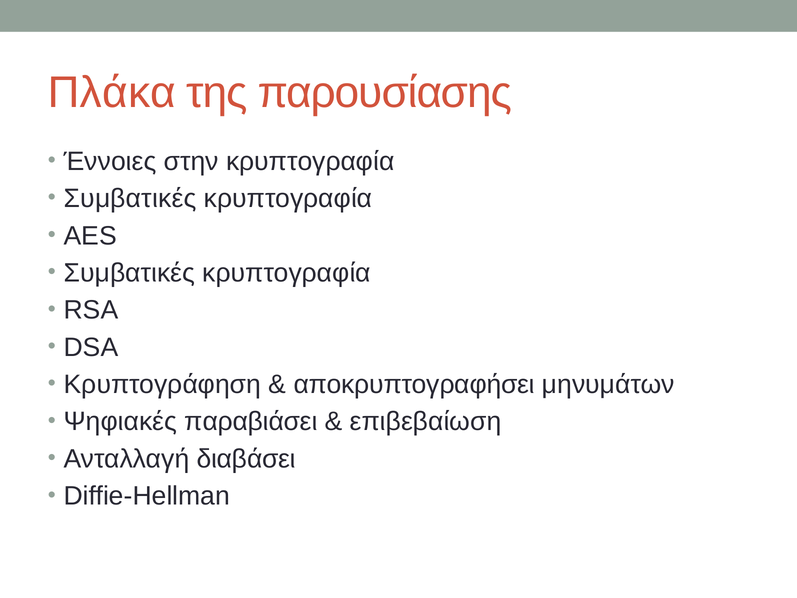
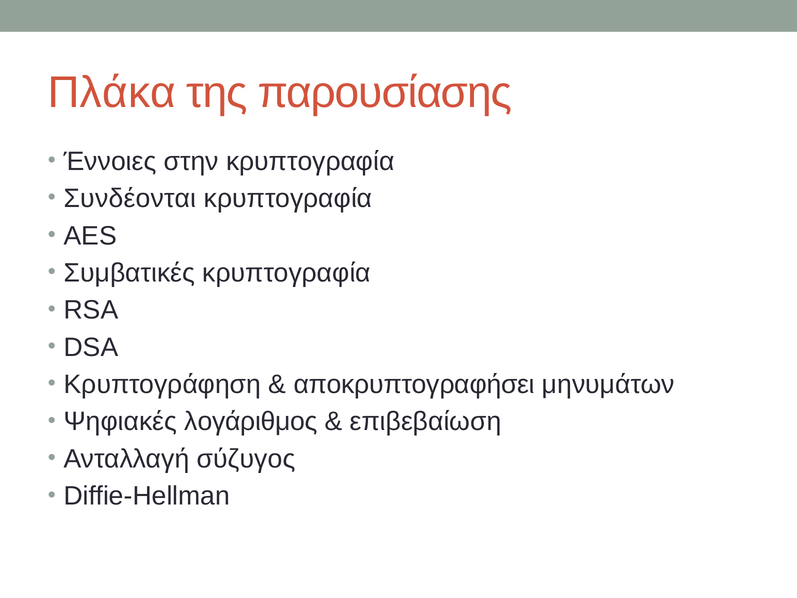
Συμβατικές: Συμβατικές -> Συνδέονται (130, 198)
παραβιάσει: παραβιάσει -> λογάριθμος (251, 422)
διαβάσει: διαβάσει -> σύζυγος (246, 459)
